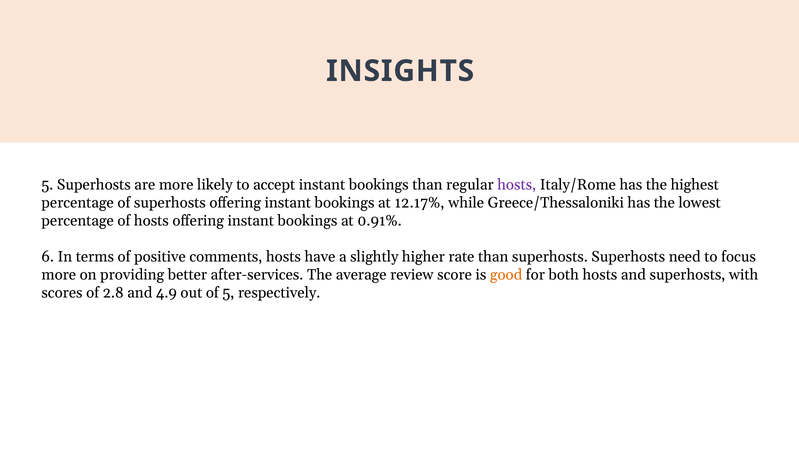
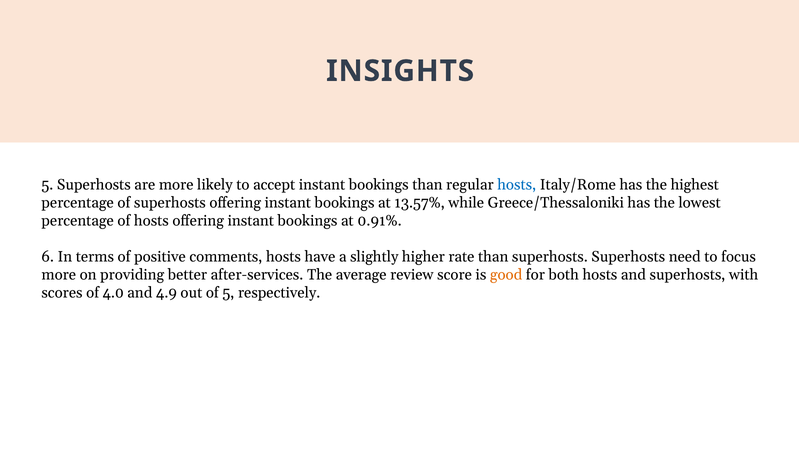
hosts colour: purple -> blue (517, 185)
12.17%: 12.17% -> 13.57% (420, 203)
2.8: 2.8 -> 4.0 (113, 292)
